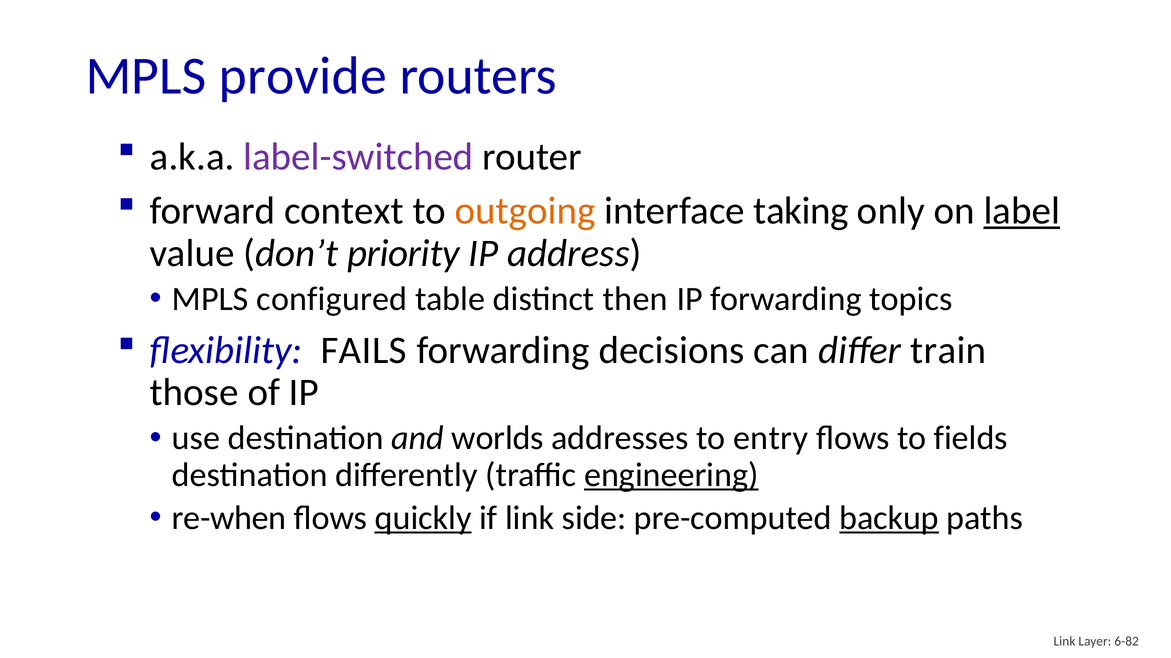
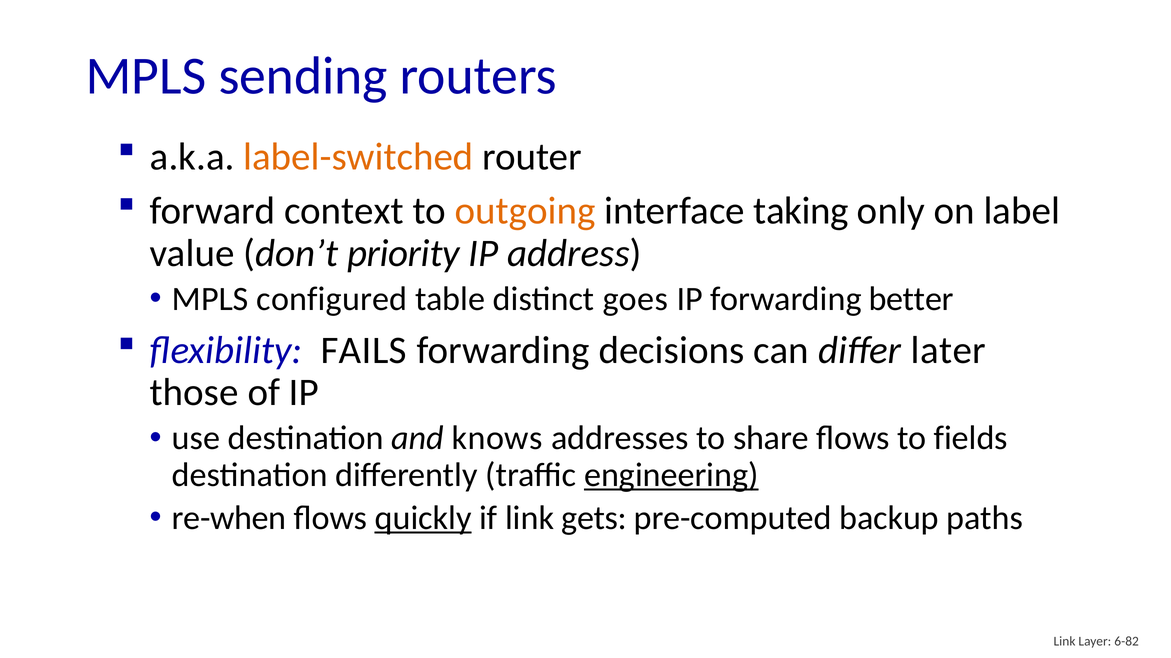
provide: provide -> sending (303, 76)
label-switched colour: purple -> orange (358, 157)
label underline: present -> none (1022, 211)
then: then -> goes (635, 299)
topics: topics -> better (911, 299)
train: train -> later (948, 351)
worlds: worlds -> knows (497, 439)
entry: entry -> share (771, 439)
side: side -> gets (594, 518)
backup underline: present -> none (889, 518)
